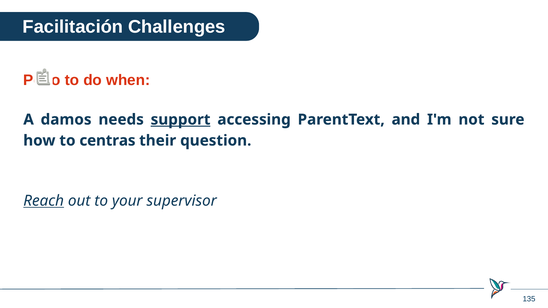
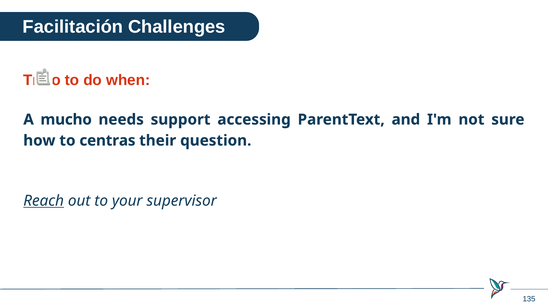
Poco: Poco -> Trato (42, 80)
damos: damos -> mucho (66, 120)
support underline: present -> none (181, 120)
